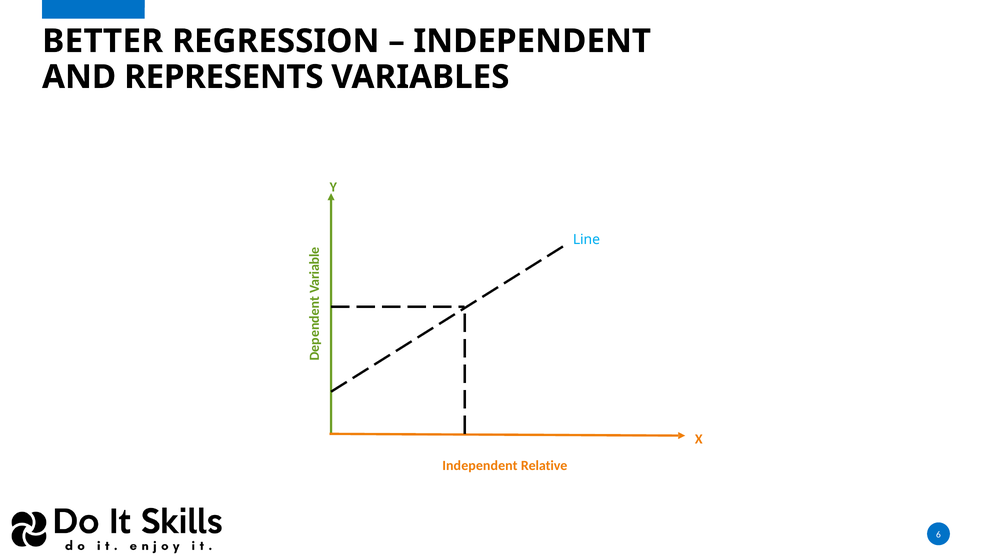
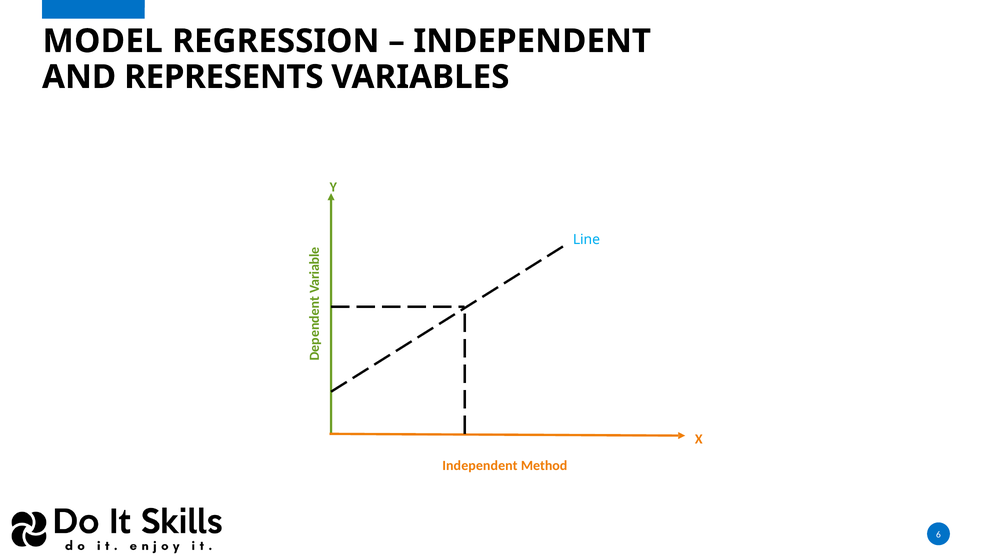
BETTER: BETTER -> MODEL (103, 41)
Relative: Relative -> Method (544, 466)
